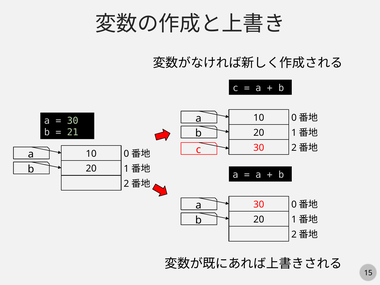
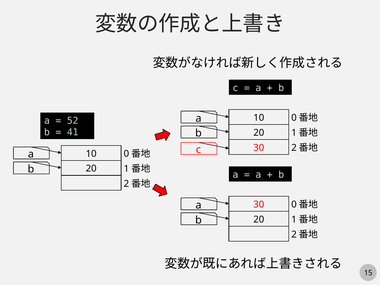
30: 30 -> 52 (73, 121)
21: 21 -> 41 (73, 132)
